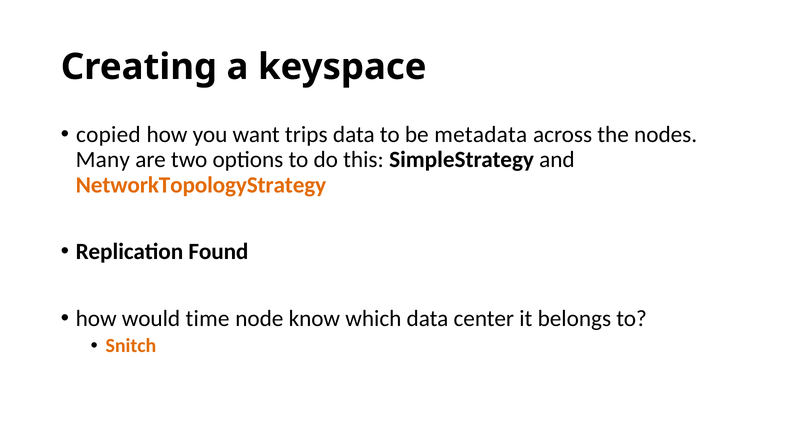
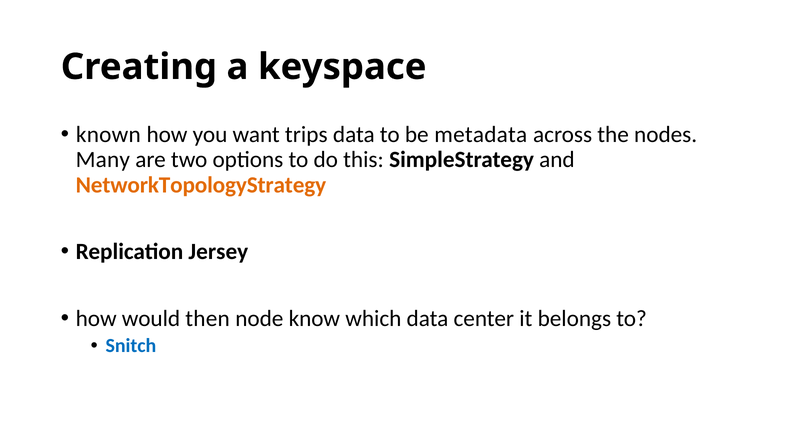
copied: copied -> known (108, 135)
Found: Found -> Jersey (218, 252)
time: time -> then (208, 319)
Snitch colour: orange -> blue (131, 346)
